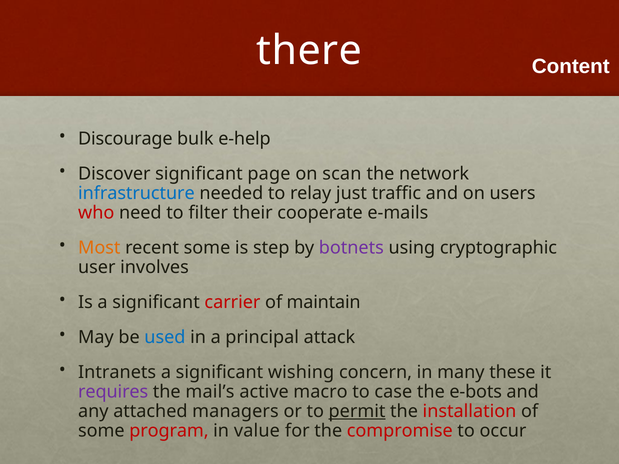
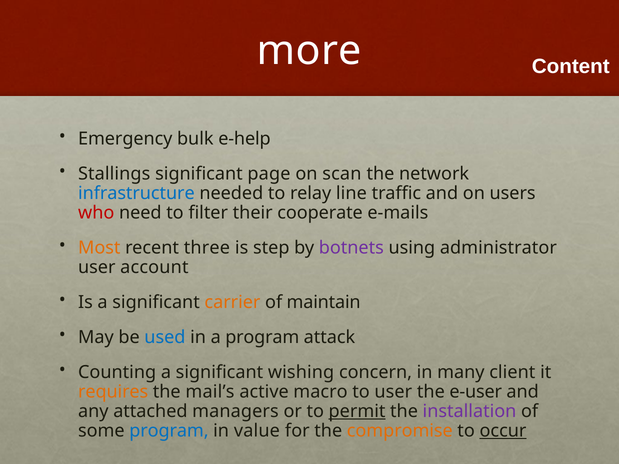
there: there -> more (309, 51)
Discourage: Discourage -> Emergency (125, 139)
Discover: Discover -> Stallings (114, 174)
just: just -> line (351, 193)
recent some: some -> three (207, 248)
cryptographic: cryptographic -> administrator (498, 248)
involves: involves -> account (154, 267)
carrier colour: red -> orange (232, 302)
a principal: principal -> program (262, 337)
Intranets: Intranets -> Counting (117, 372)
these: these -> client (512, 372)
requires colour: purple -> orange (113, 392)
to case: case -> user (393, 392)
e-bots: e-bots -> e-user (476, 392)
installation colour: red -> purple (469, 411)
program colour: red -> blue (169, 431)
compromise colour: red -> orange (400, 431)
occur underline: none -> present (503, 431)
